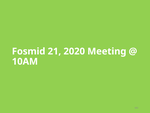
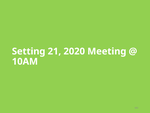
Fosmid: Fosmid -> Setting (29, 51)
